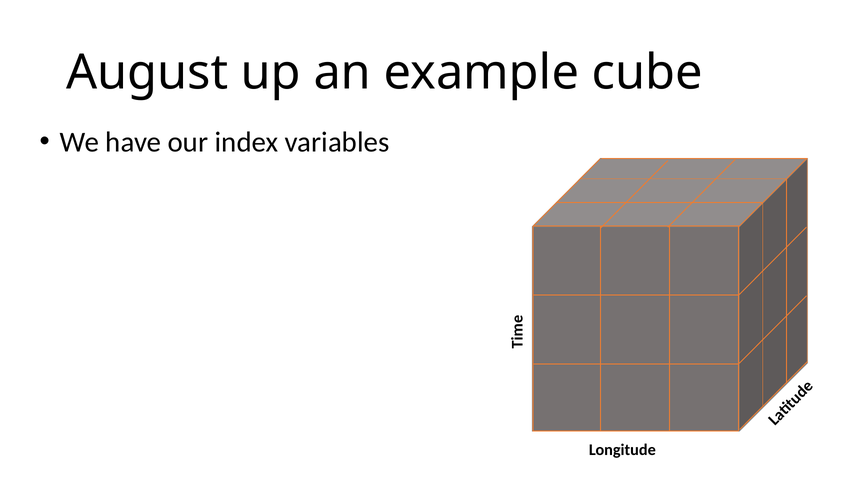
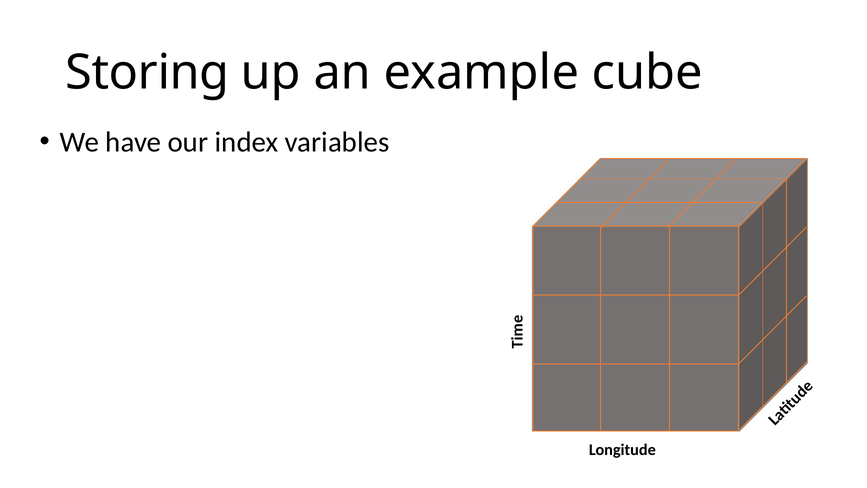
August: August -> Storing (147, 73)
